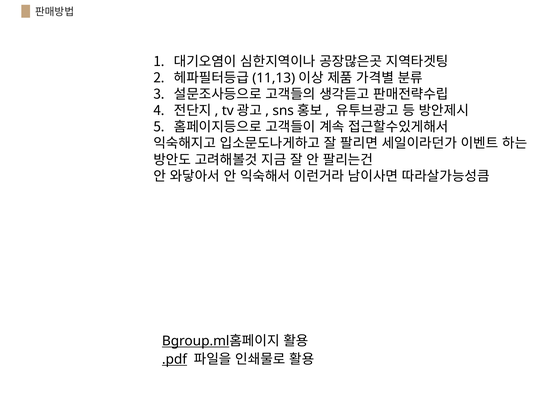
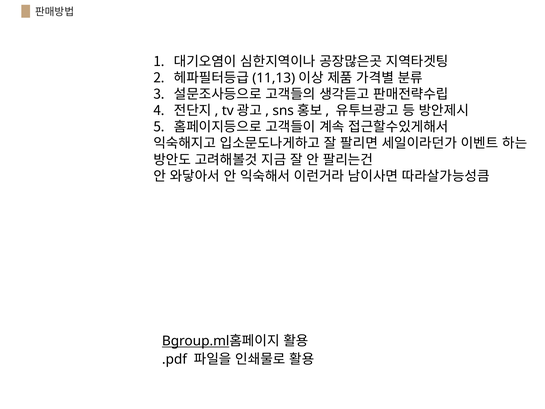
.pdf underline: present -> none (174, 359)
